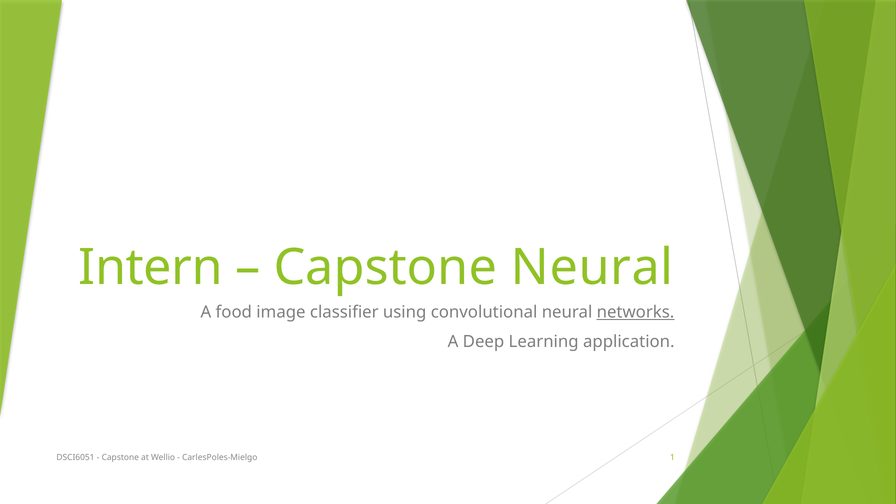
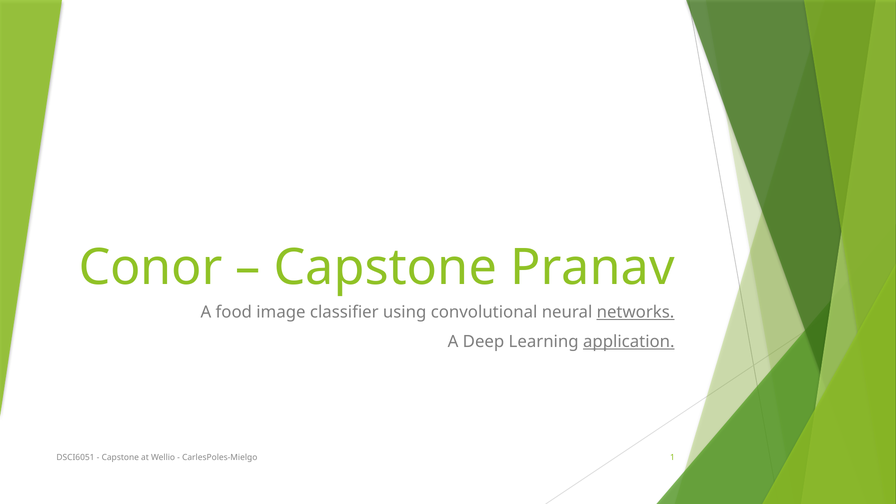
Intern: Intern -> Conor (150, 268)
Capstone Neural: Neural -> Pranav (592, 268)
application underline: none -> present (629, 342)
